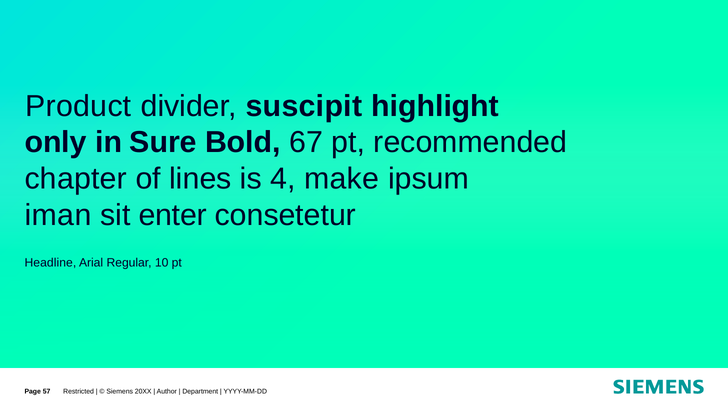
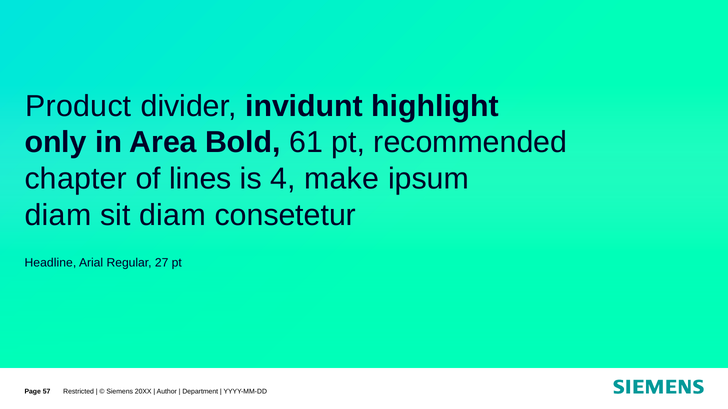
suscipit: suscipit -> invidunt (304, 106)
Sure: Sure -> Area (163, 143)
67: 67 -> 61 (306, 143)
iman: iman -> diam (58, 215)
sit enter: enter -> diam (172, 215)
10: 10 -> 27 (162, 263)
